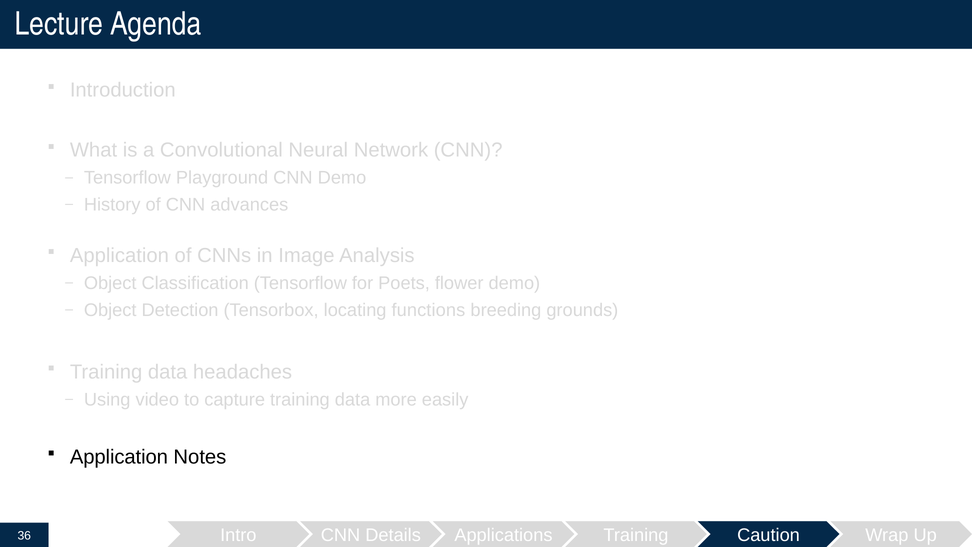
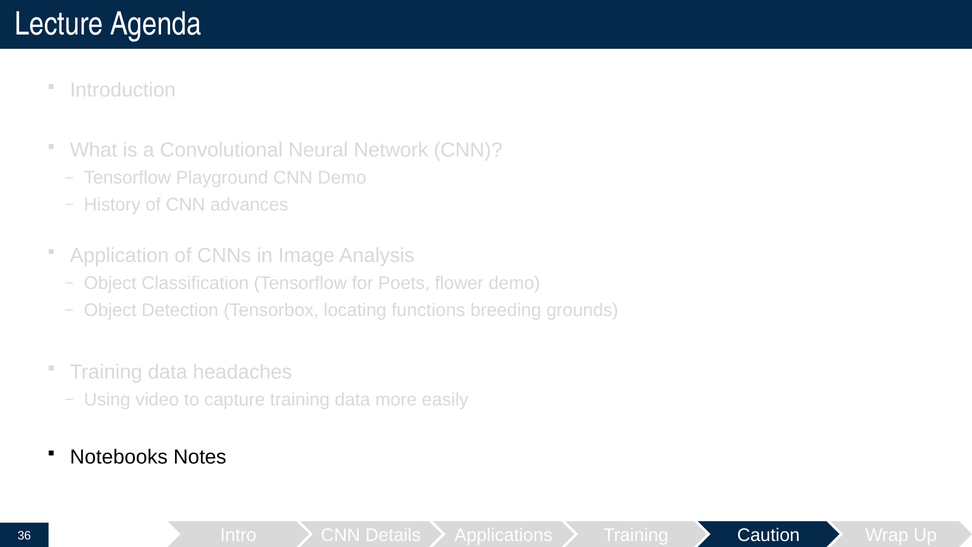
Application: Application -> Notebooks (119, 457)
